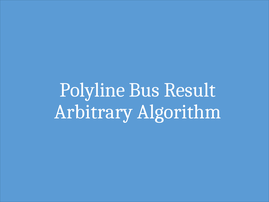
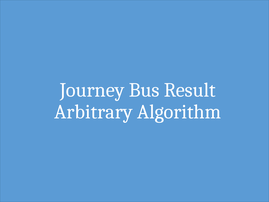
Polyline: Polyline -> Journey (92, 90)
